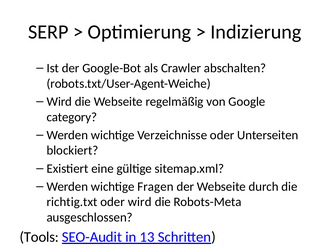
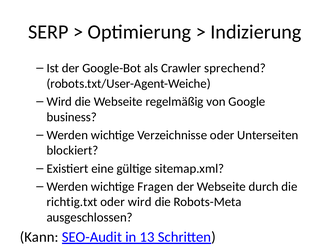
abschalten: abschalten -> sprechend (235, 68)
category: category -> business (72, 117)
Tools: Tools -> Kann (39, 237)
